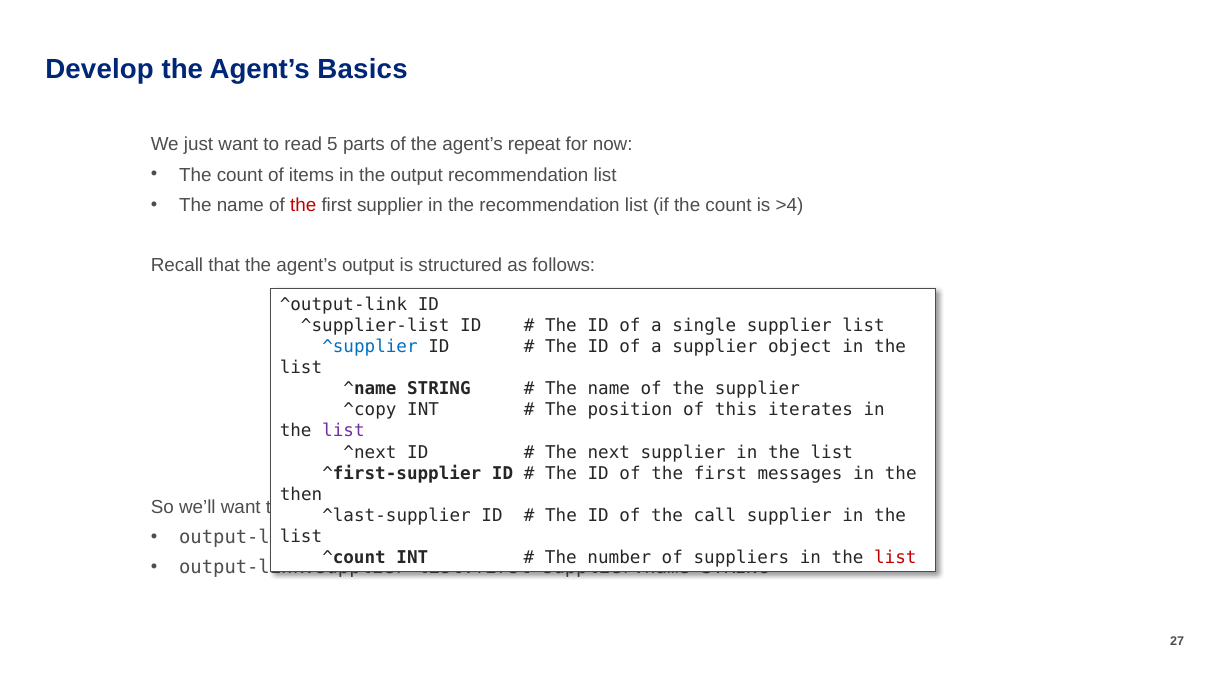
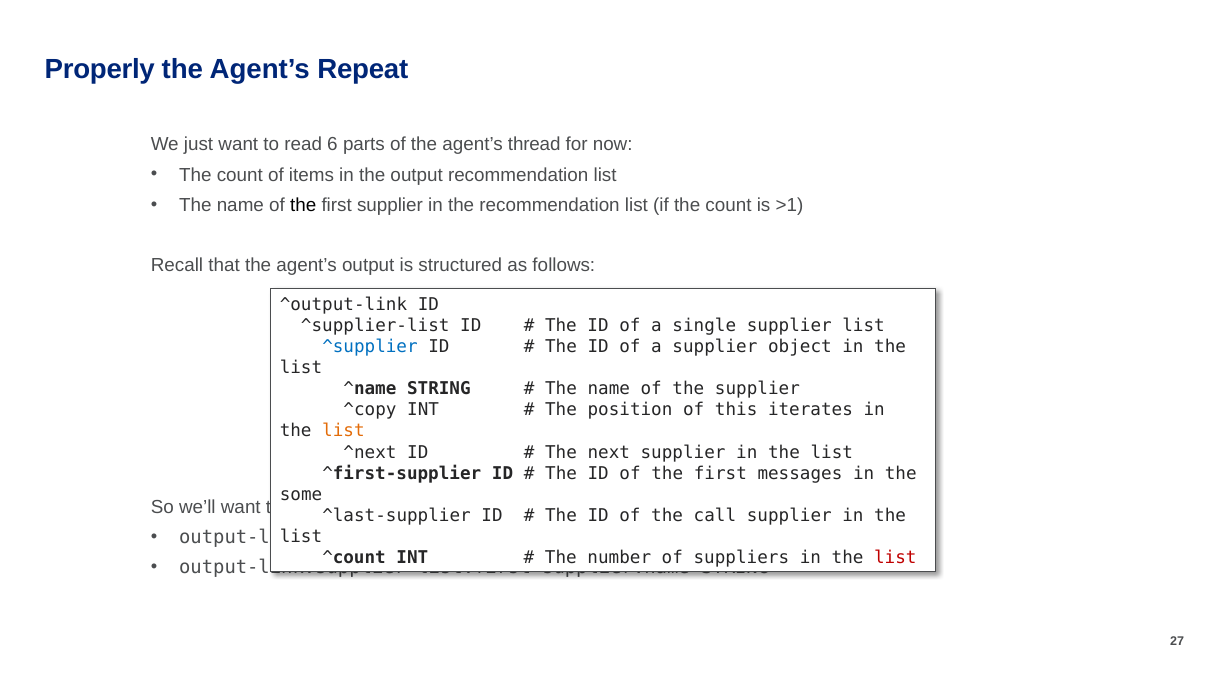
Develop: Develop -> Properly (100, 70)
Basics: Basics -> Repeat (363, 70)
5: 5 -> 6 (332, 145)
repeat: repeat -> thread (534, 145)
the colour: red -> black (303, 205)
>4: >4 -> >1 (789, 205)
list colour: purple -> orange (343, 431)
then: then -> some (301, 495)
